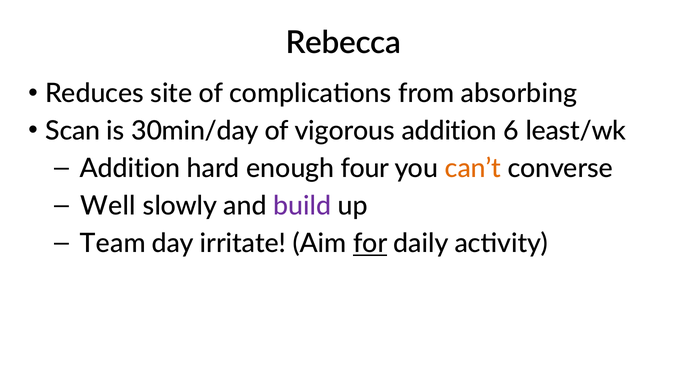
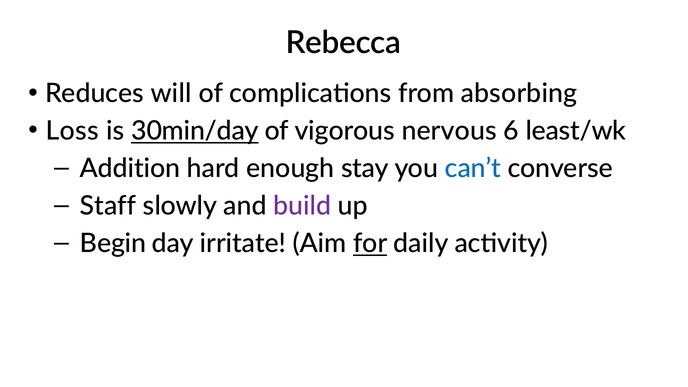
site: site -> will (171, 94)
Scan: Scan -> Loss (72, 131)
30min/day underline: none -> present (195, 131)
vigorous addition: addition -> nervous (449, 131)
four: four -> stay (365, 169)
can’t colour: orange -> blue (473, 169)
Well: Well -> Staff (108, 206)
Team: Team -> Begin (113, 244)
